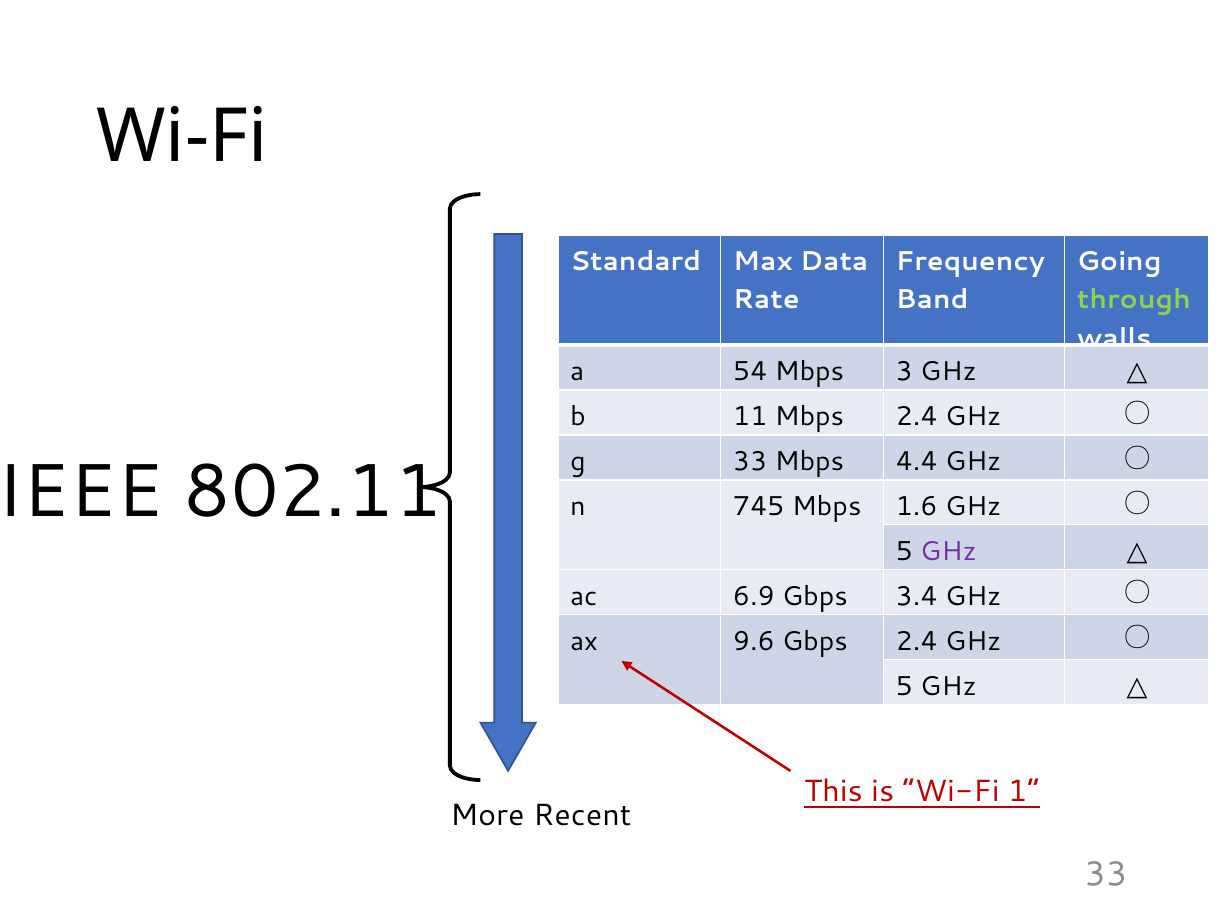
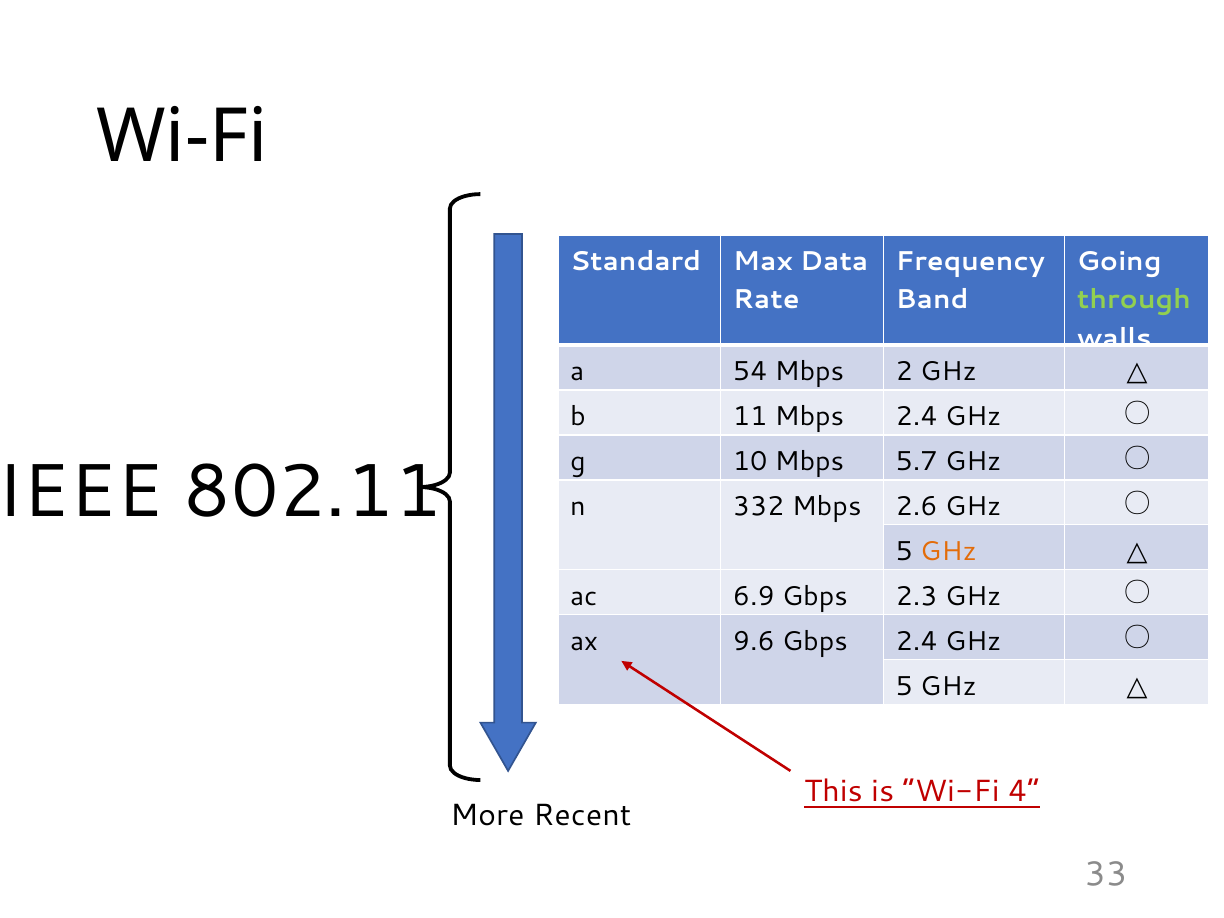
3: 3 -> 2 (904, 372)
g 33: 33 -> 10 (750, 462)
4.4: 4.4 -> 5.7 (917, 462)
745: 745 -> 332 (759, 507)
1.6: 1.6 -> 2.6 (917, 507)
GHz colour: purple -> orange (949, 551)
3.4: 3.4 -> 2.3 (917, 596)
1: 1 -> 4 (1024, 792)
